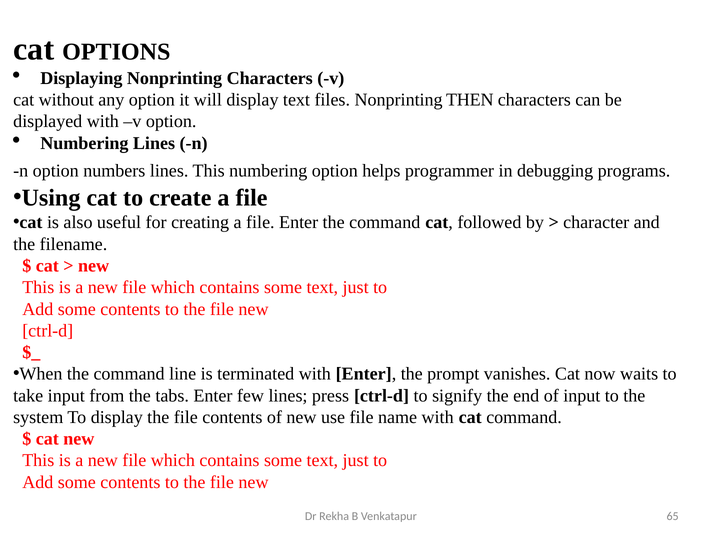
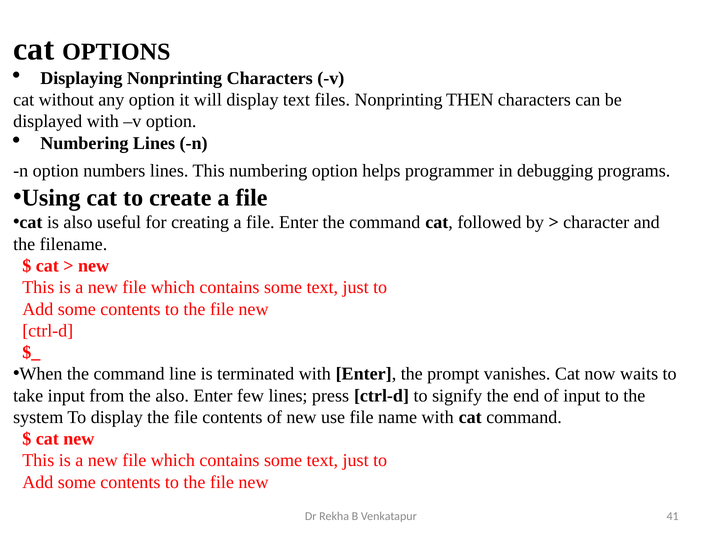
the tabs: tabs -> also (172, 396)
65: 65 -> 41 (673, 517)
